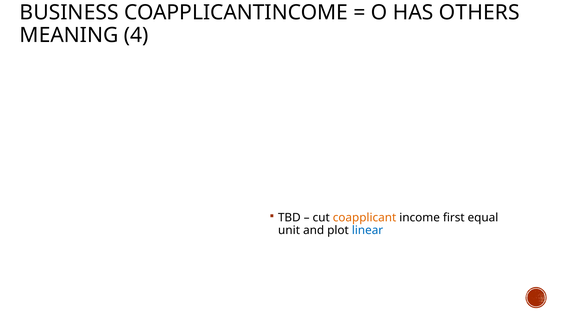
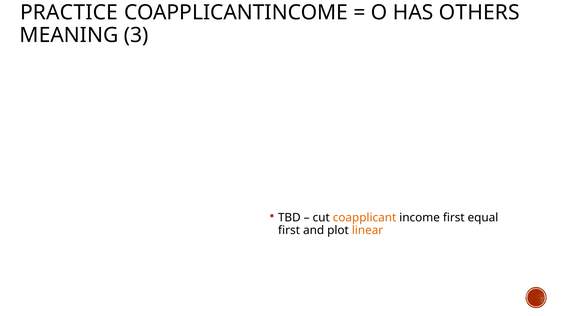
BUSINESS: BUSINESS -> PRACTICE (69, 12)
4: 4 -> 3 (136, 35)
unit: unit -> first (289, 230)
linear colour: blue -> orange (368, 230)
